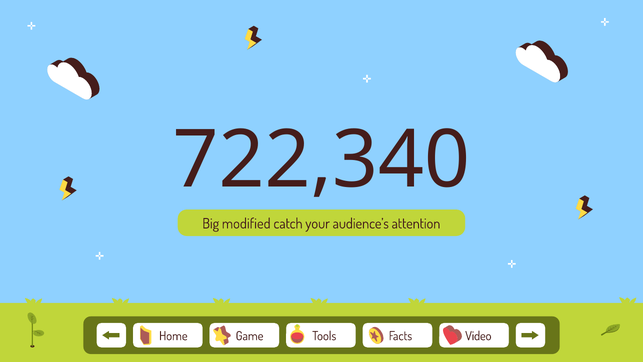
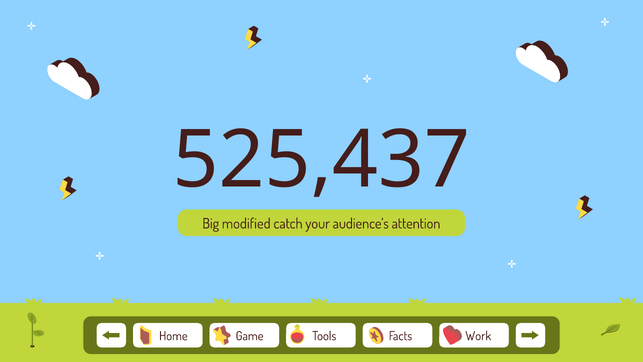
722,340: 722,340 -> 525,437 (321, 160)
Video: Video -> Work (478, 336)
